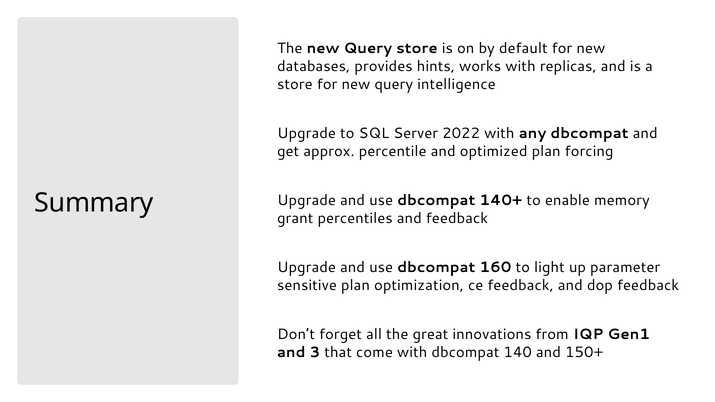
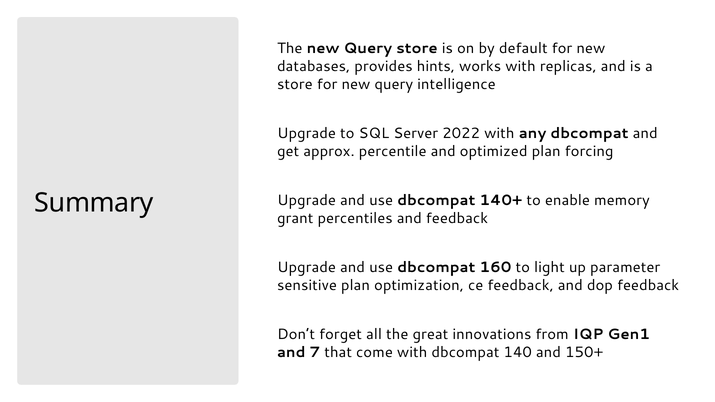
3: 3 -> 7 (315, 353)
